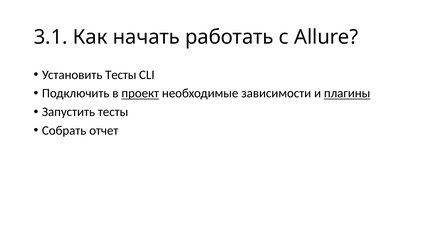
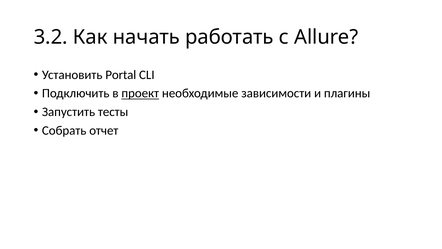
3.1: 3.1 -> 3.2 (51, 37)
Установить Тесты: Тесты -> Portal (121, 75)
плагины underline: present -> none (347, 93)
